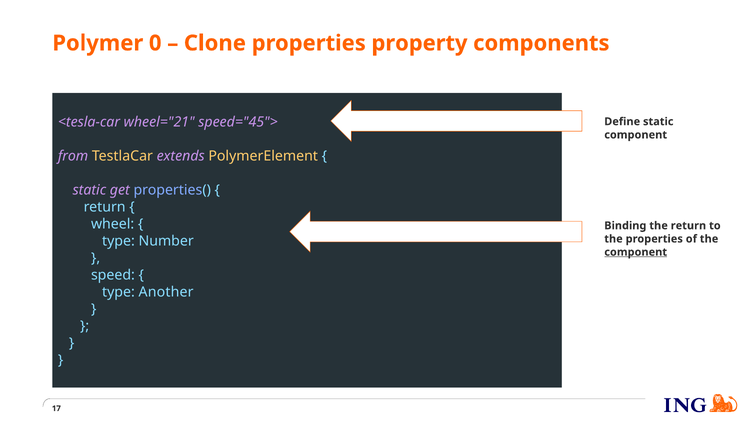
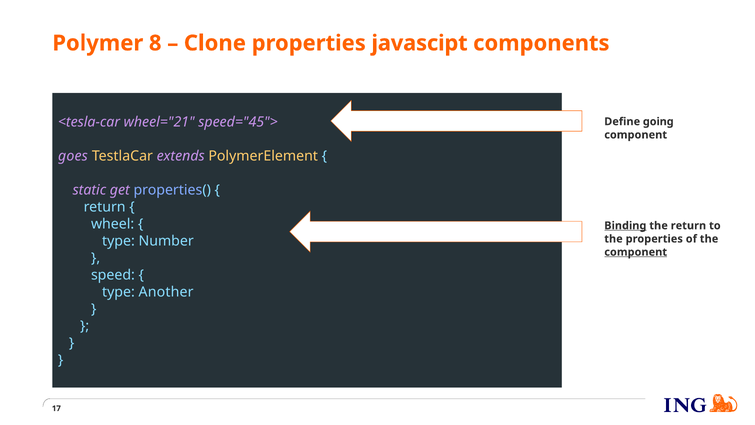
0: 0 -> 8 (155, 43)
property: property -> javascipt (420, 43)
Define static: static -> going (658, 121)
from: from -> goes (73, 156)
Binding underline: none -> present (625, 225)
